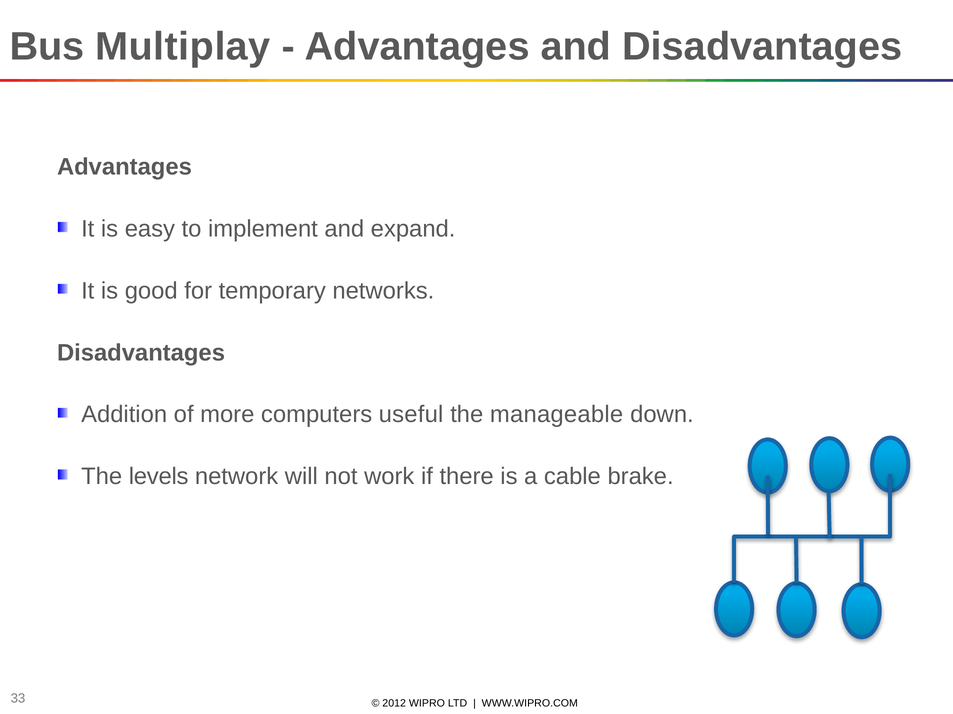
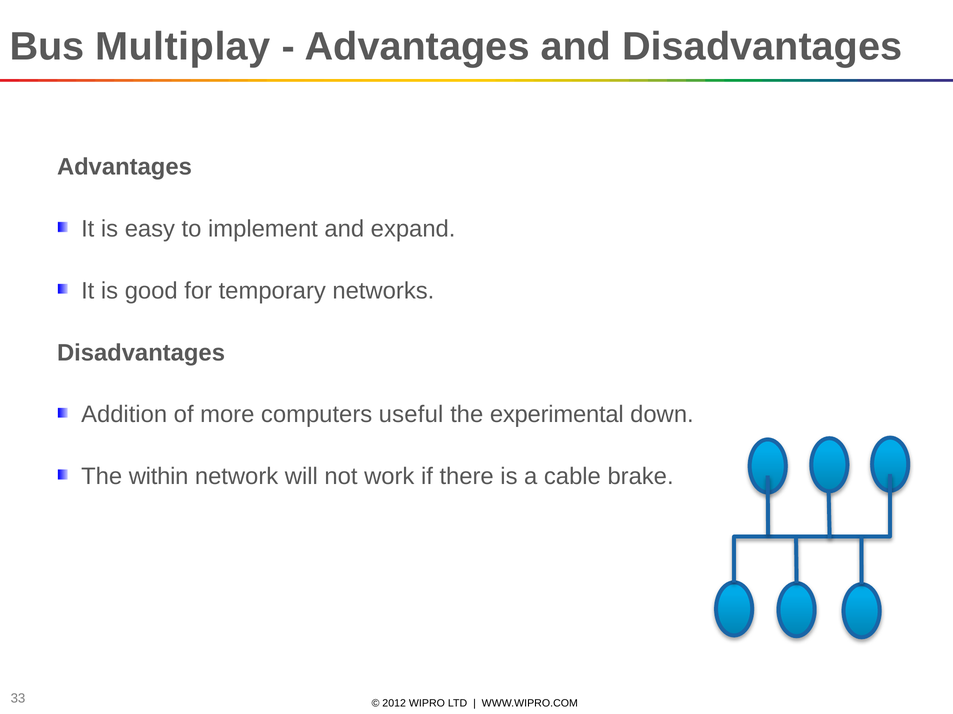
manageable: manageable -> experimental (557, 415)
levels: levels -> within (159, 477)
